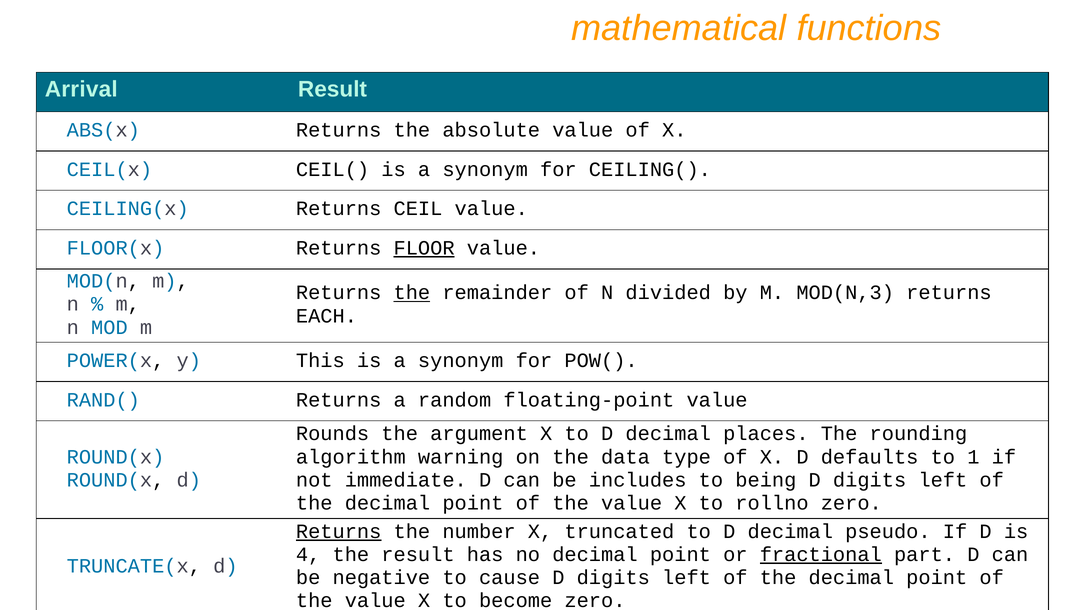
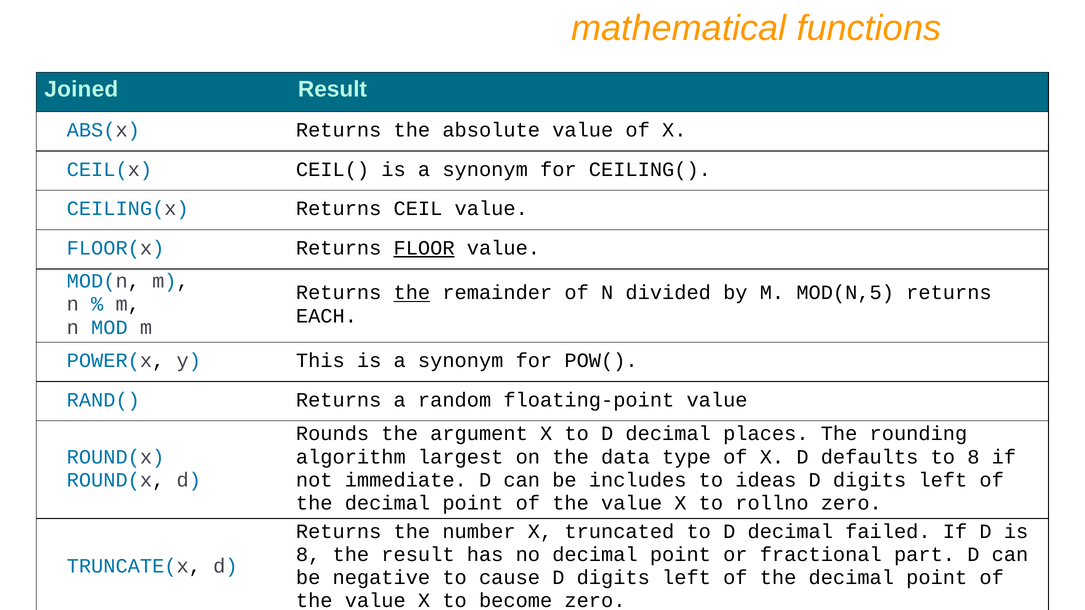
Arrival: Arrival -> Joined (81, 89)
MOD(N,3: MOD(N,3 -> MOD(N,5 (845, 293)
warning: warning -> largest (461, 457)
to 1: 1 -> 8 (973, 457)
being: being -> ideas (766, 480)
Returns underline: present -> none (339, 532)
pseudo: pseudo -> failed (888, 532)
4: 4 -> 8 (308, 555)
fractional underline: present -> none (821, 555)
